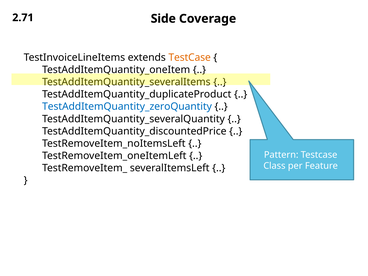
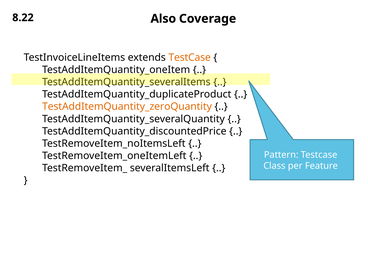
2.71: 2.71 -> 8.22 (23, 18)
Side: Side -> Also (163, 19)
TestAddItemQuantity_zeroQuantity colour: blue -> orange (127, 107)
